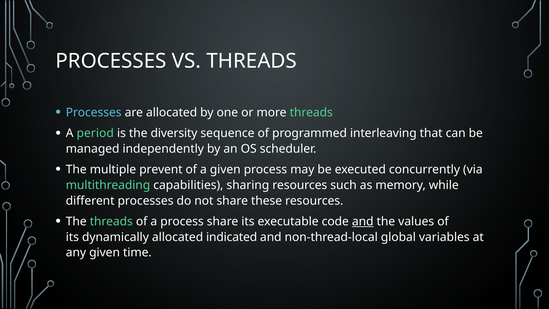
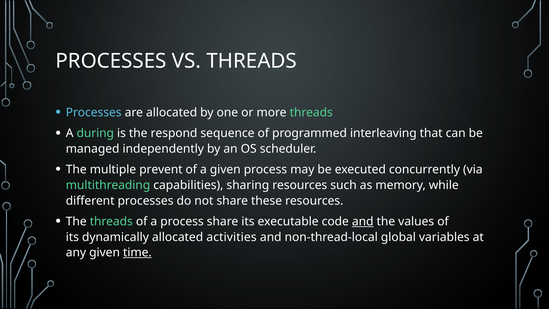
period: period -> during (95, 133)
diversity: diversity -> respond (174, 133)
indicated: indicated -> activities (231, 237)
time underline: none -> present (137, 252)
